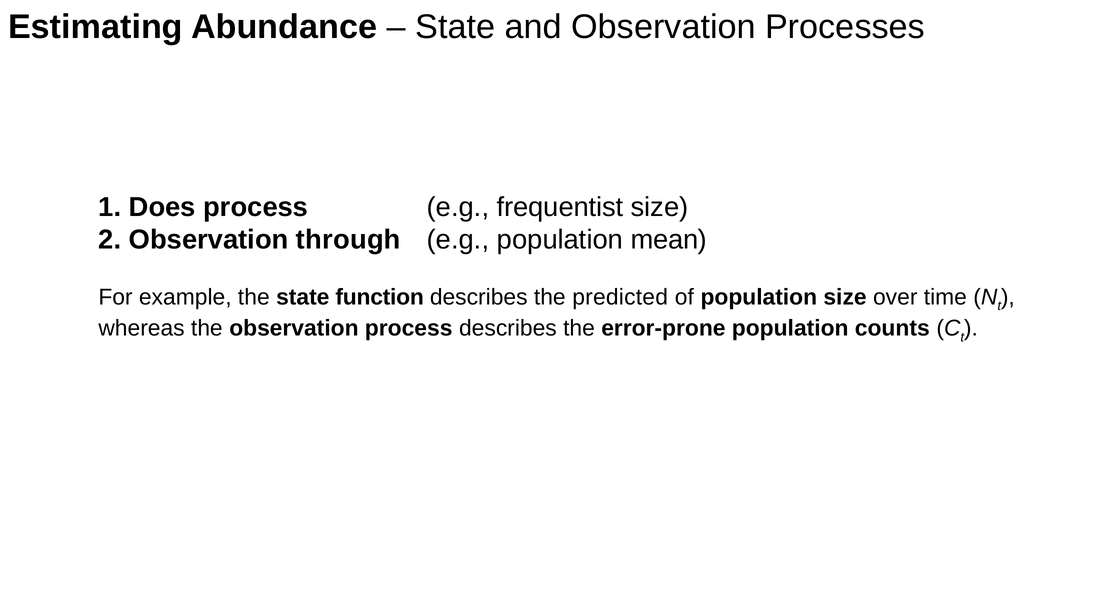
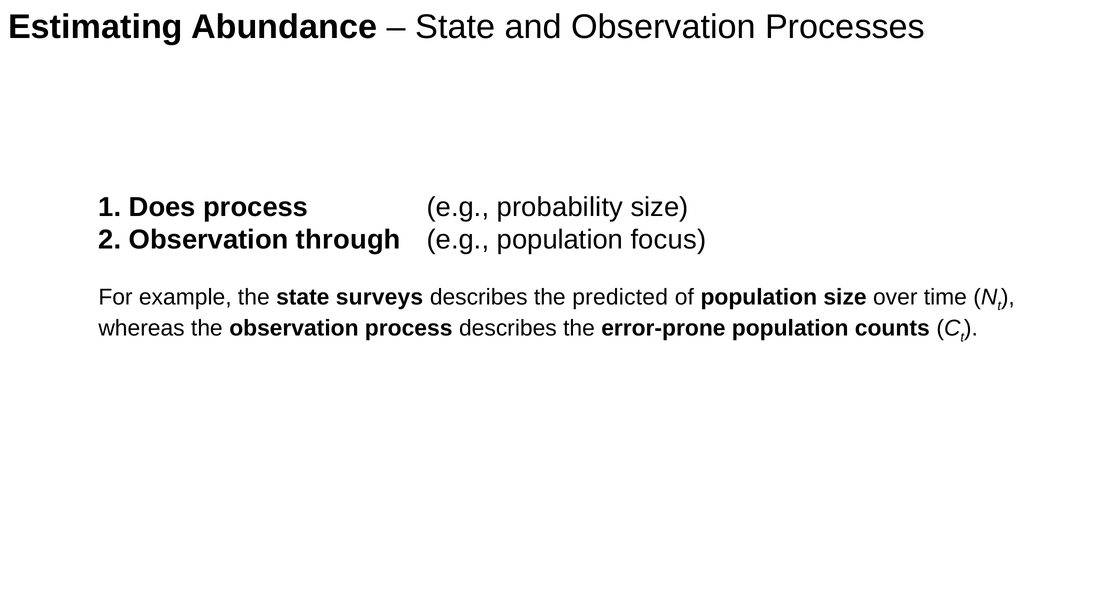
frequentist: frequentist -> probability (560, 207)
mean: mean -> focus (669, 240)
function: function -> surveys (379, 297)
